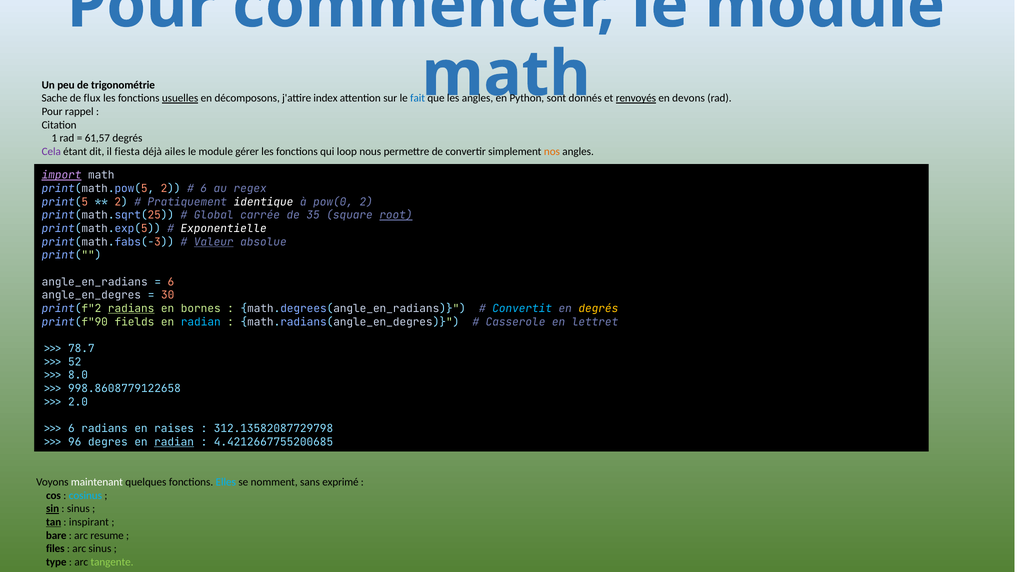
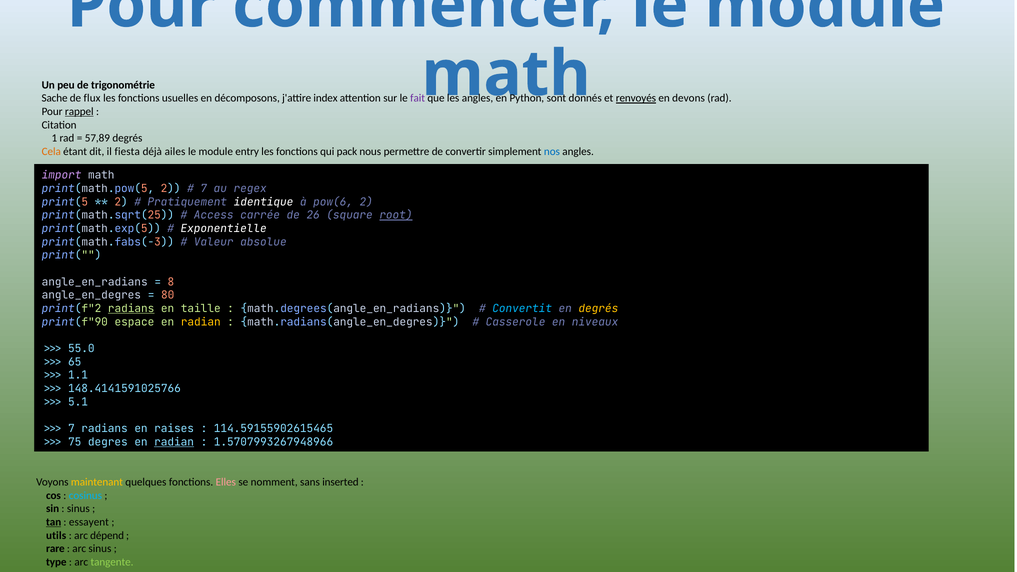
usuelles underline: present -> none (180, 98)
fait colour: blue -> purple (418, 98)
rappel underline: none -> present (79, 112)
61,57: 61,57 -> 57,89 (97, 138)
Cela colour: purple -> orange (51, 152)
gérer: gérer -> entry (247, 152)
loop: loop -> pack (347, 152)
nos colour: orange -> blue (552, 152)
import underline: present -> none (62, 175)
6: 6 -> 7 (204, 189)
pow(0: pow(0 -> pow(6 (333, 202)
Global: Global -> Access (214, 215)
35: 35 -> 26 (313, 215)
Valeur underline: present -> none (214, 242)
6: 6 -> 8 (171, 282)
30: 30 -> 80 (168, 295)
bornes: bornes -> taille (201, 309)
fields: fields -> espace (134, 322)
radian colour: light blue -> yellow (201, 322)
lettret: lettret -> niveaux (595, 322)
78.7: 78.7 -> 55.0 (81, 349)
52: 52 -> 65 (75, 362)
8.0: 8.0 -> 1.1 (78, 375)
998.8608779122658: 998.8608779122658 -> 148.4141591025766 (124, 389)
2.0: 2.0 -> 5.1 (78, 402)
6: 6 -> 7 (71, 429)
312.13582087729798: 312.13582087729798 -> 114.59155902615465 (274, 429)
96: 96 -> 75 (75, 442)
4.4212667755200685: 4.4212667755200685 -> 1.5707993267948966 (274, 442)
maintenant colour: white -> yellow (97, 482)
Elles colour: light blue -> pink (226, 482)
exprimé: exprimé -> inserted (340, 482)
sin underline: present -> none (53, 509)
inspirant: inspirant -> essayent (89, 522)
bare: bare -> utils (56, 535)
resume: resume -> dépend (107, 535)
files: files -> rare (55, 549)
